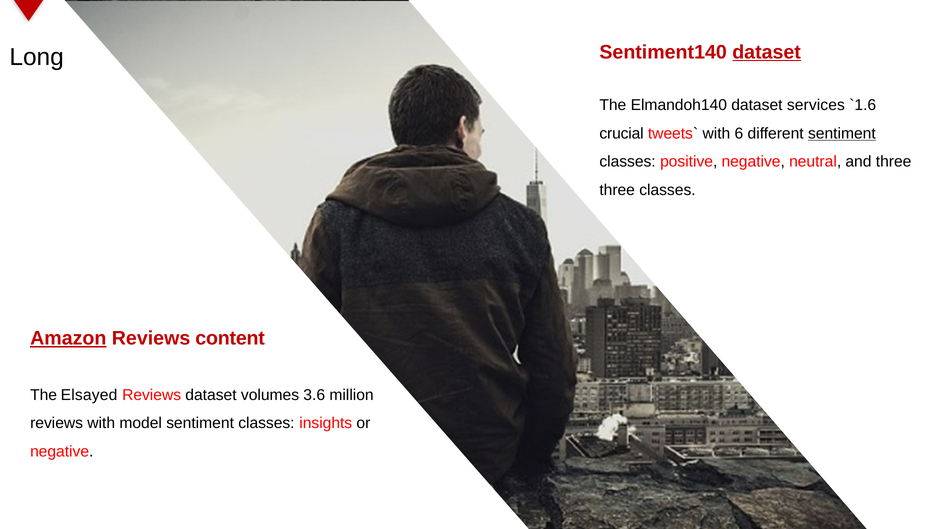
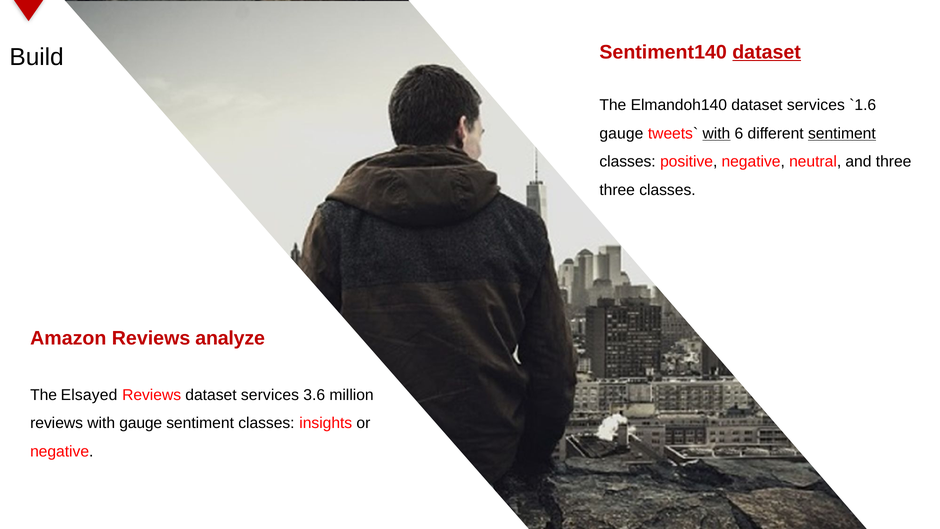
Long: Long -> Build (37, 57)
crucial: crucial -> gauge (621, 133)
with underline: none -> present (716, 133)
Amazon underline: present -> none (68, 338)
content: content -> analyze (230, 338)
Reviews dataset volumes: volumes -> services (270, 395)
with model: model -> gauge (141, 423)
